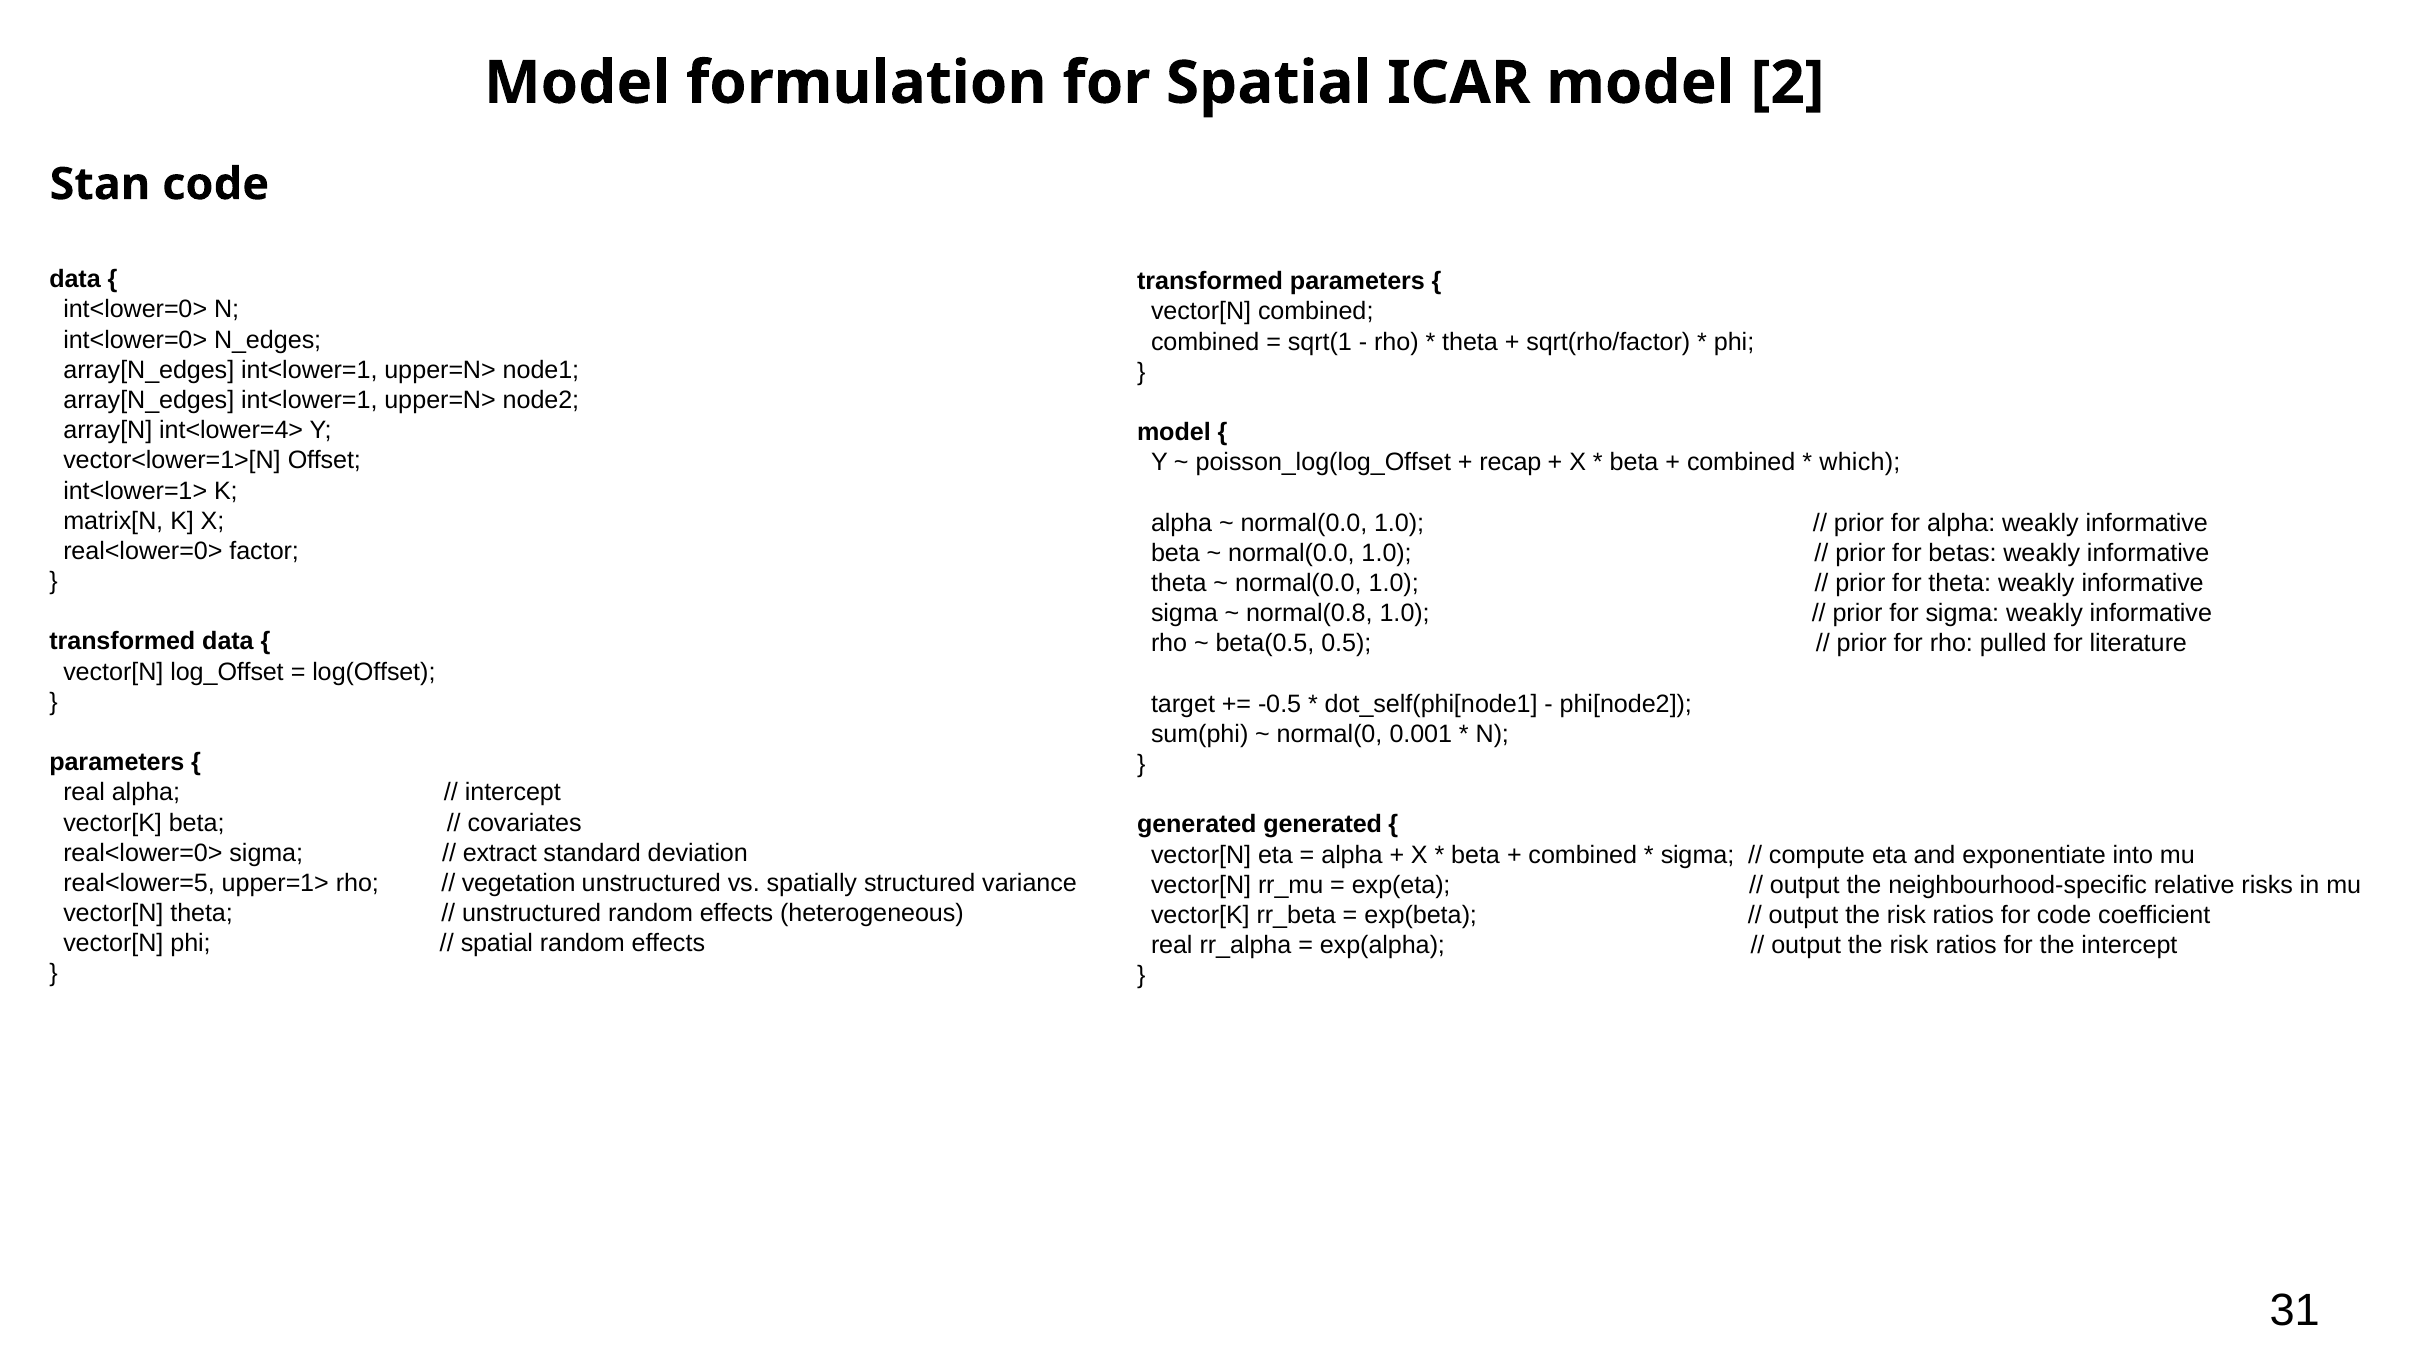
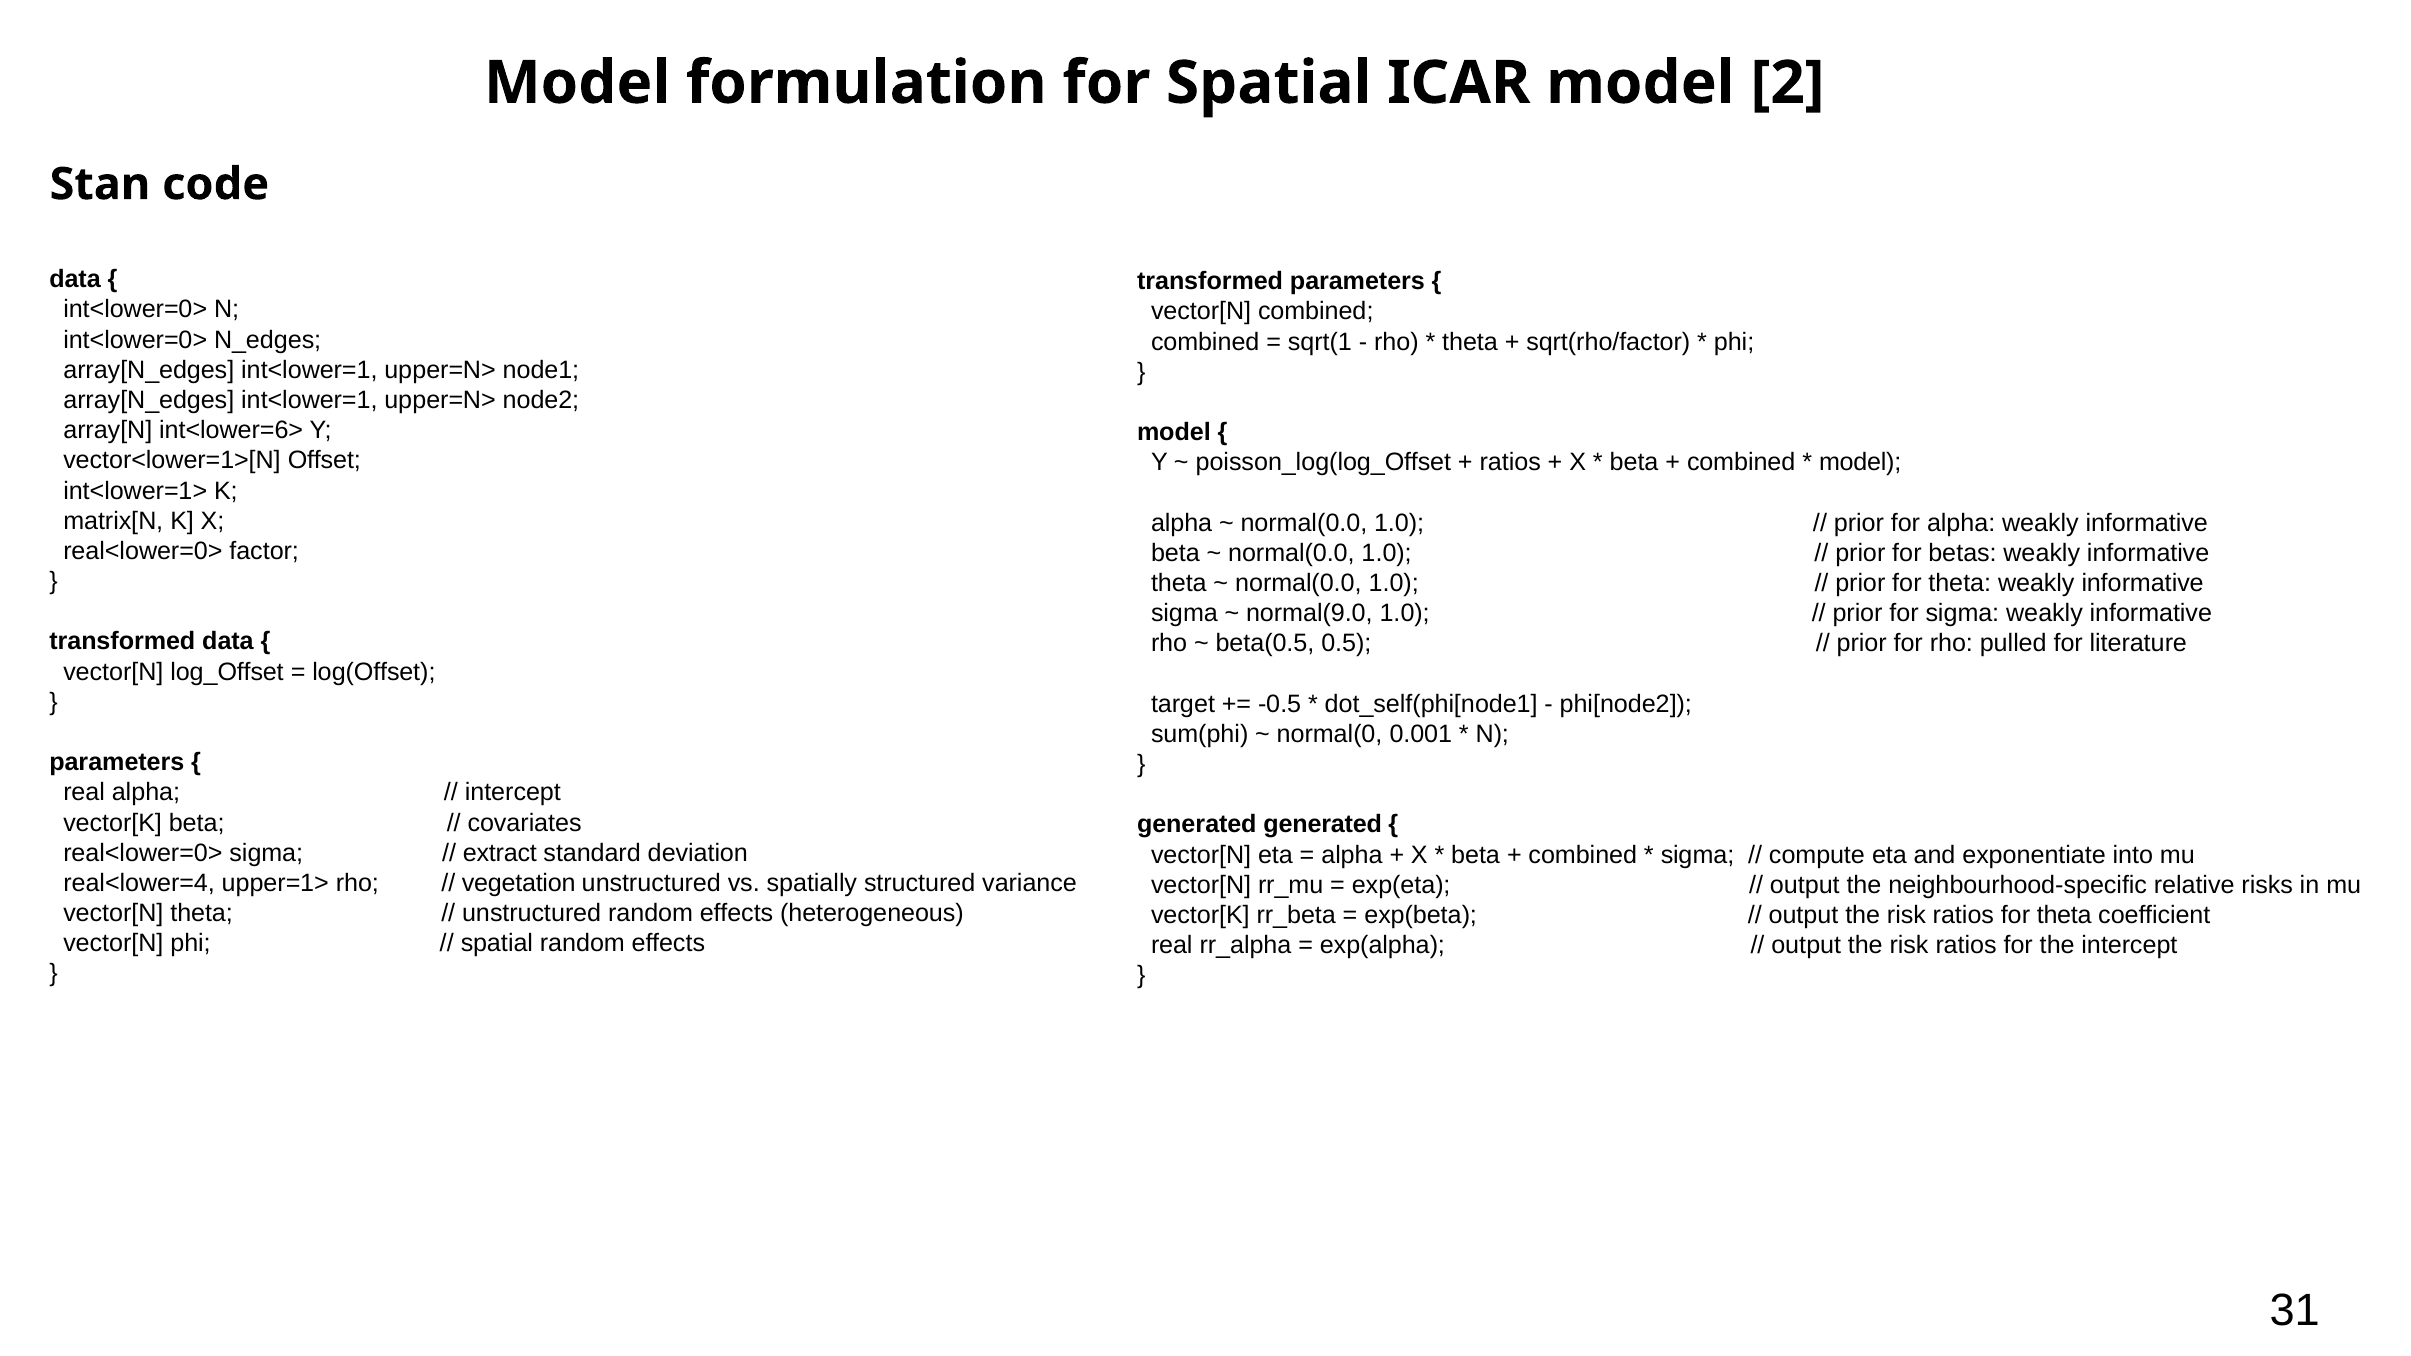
int<lower=4>: int<lower=4> -> int<lower=6> (231, 430)
recap: recap -> ratios (1510, 463)
which: which -> model (1860, 463)
normal(0.8: normal(0.8 -> normal(9.0 (1309, 613)
real<lower=5: real<lower=5 -> real<lower=4 (139, 883)
ratios for code: code -> theta (2064, 915)
